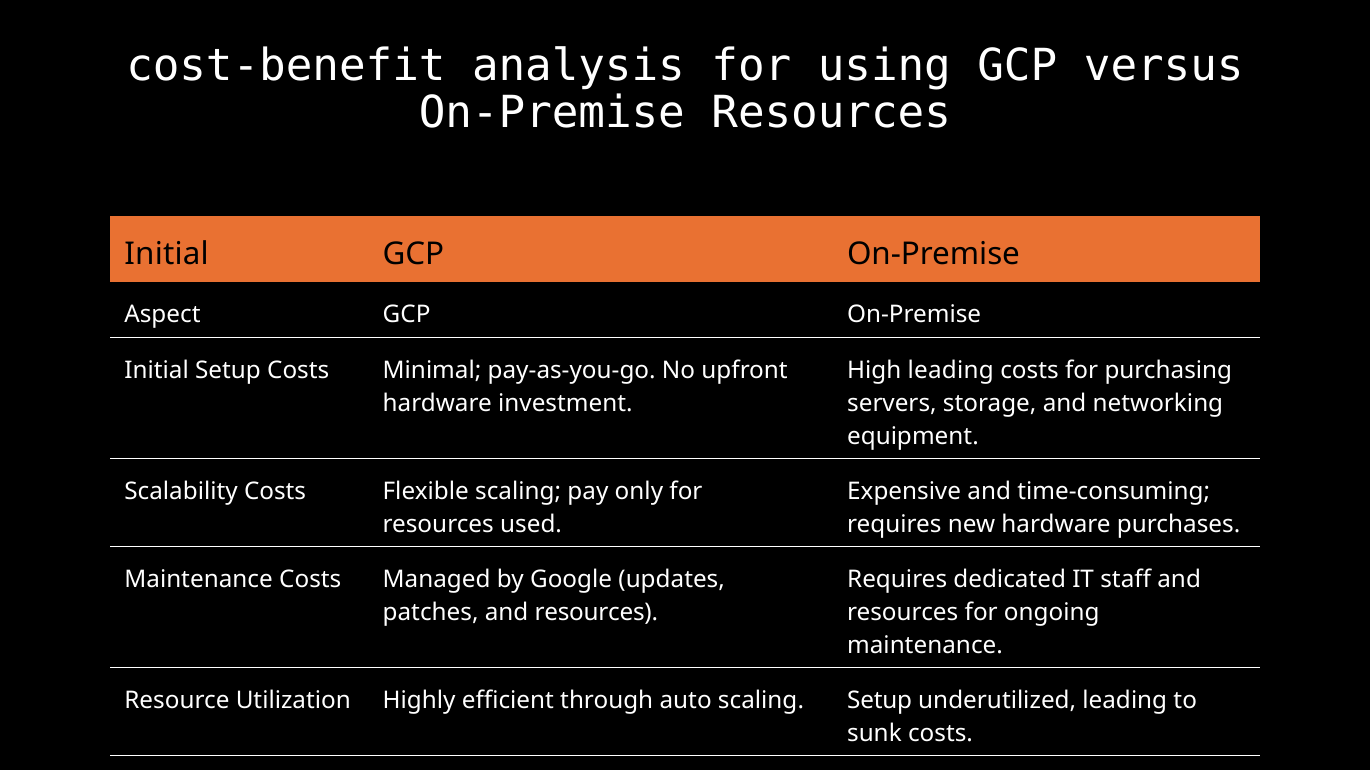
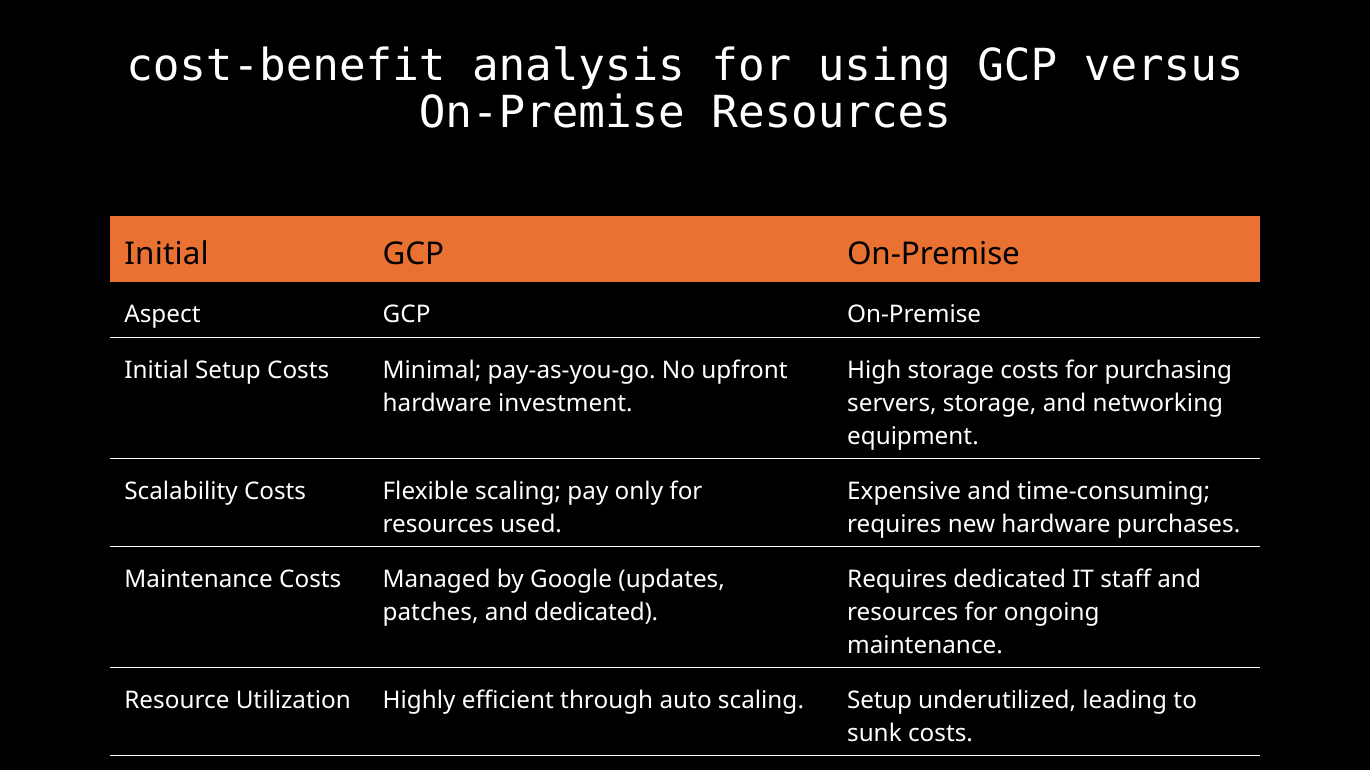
High leading: leading -> storage (951, 370)
patches and resources: resources -> dedicated (596, 613)
